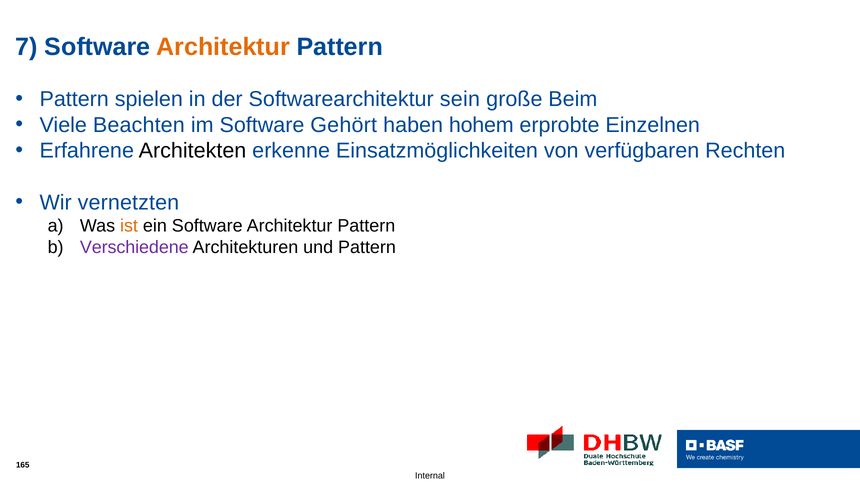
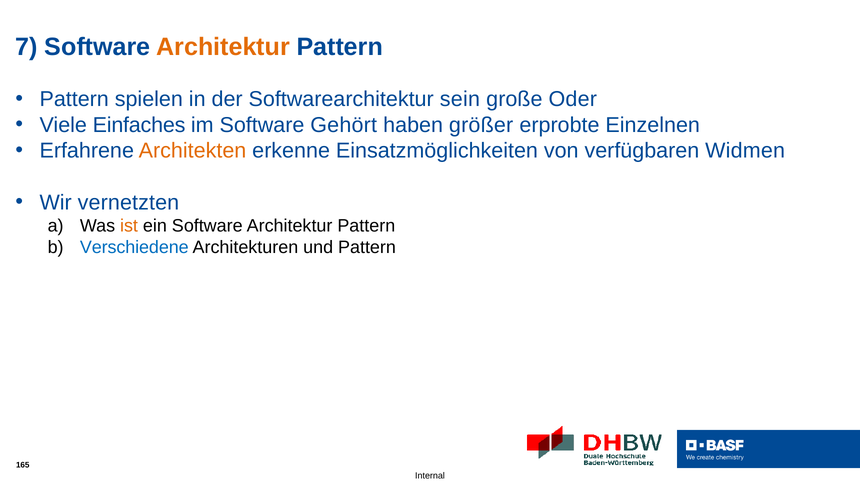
Beim: Beim -> Oder (573, 99)
Beachten: Beachten -> Einfaches (139, 125)
hohem: hohem -> größer (481, 125)
Architekten colour: black -> orange (193, 151)
Rechten: Rechten -> Widmen (745, 151)
Verschiedene colour: purple -> blue (134, 247)
